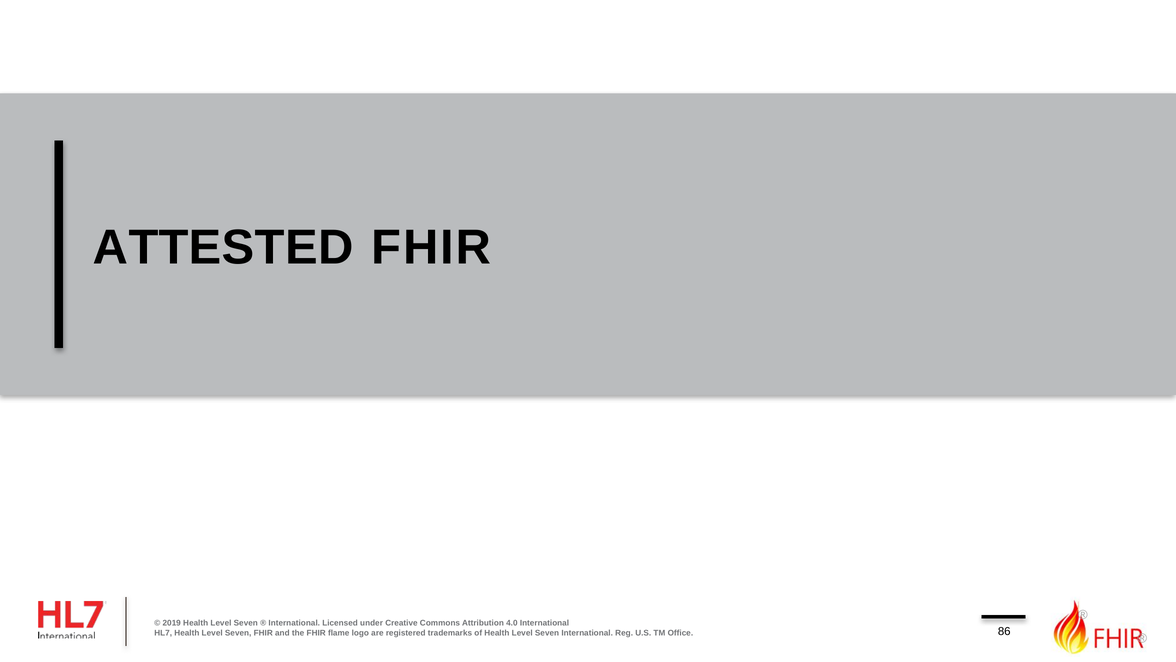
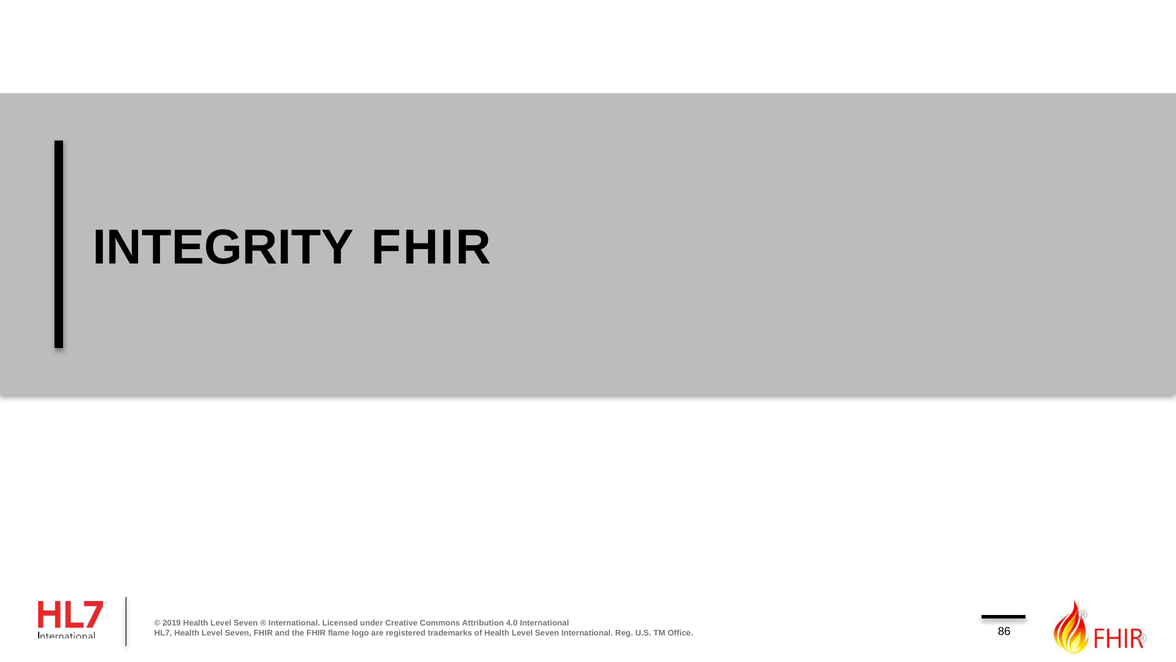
ATTESTED: ATTESTED -> INTEGRITY (223, 247)
